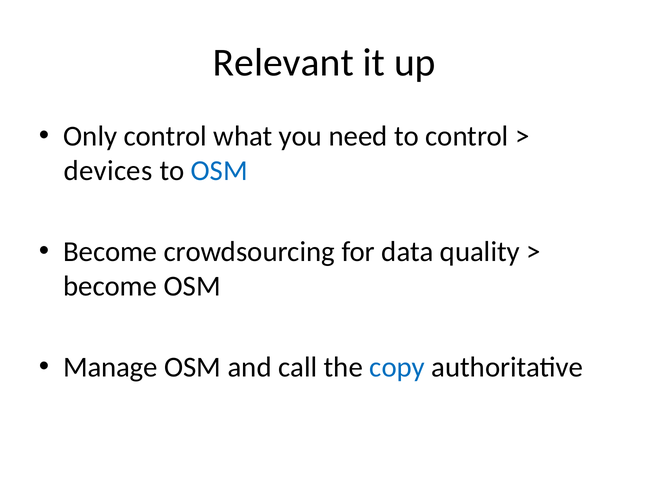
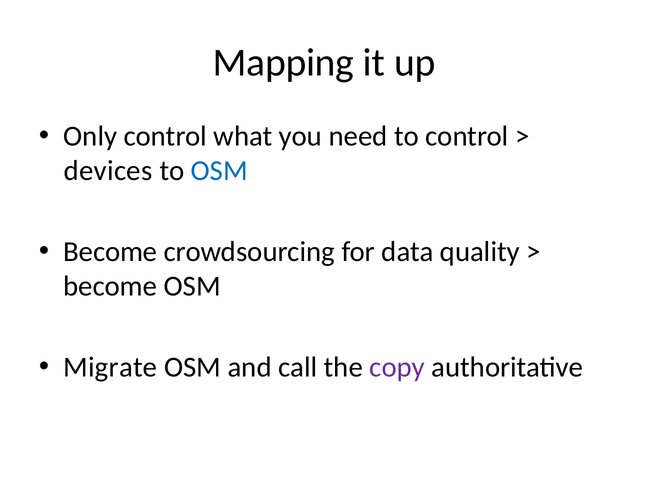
Relevant: Relevant -> Mapping (283, 63)
Manage: Manage -> Migrate (110, 367)
copy colour: blue -> purple (397, 367)
